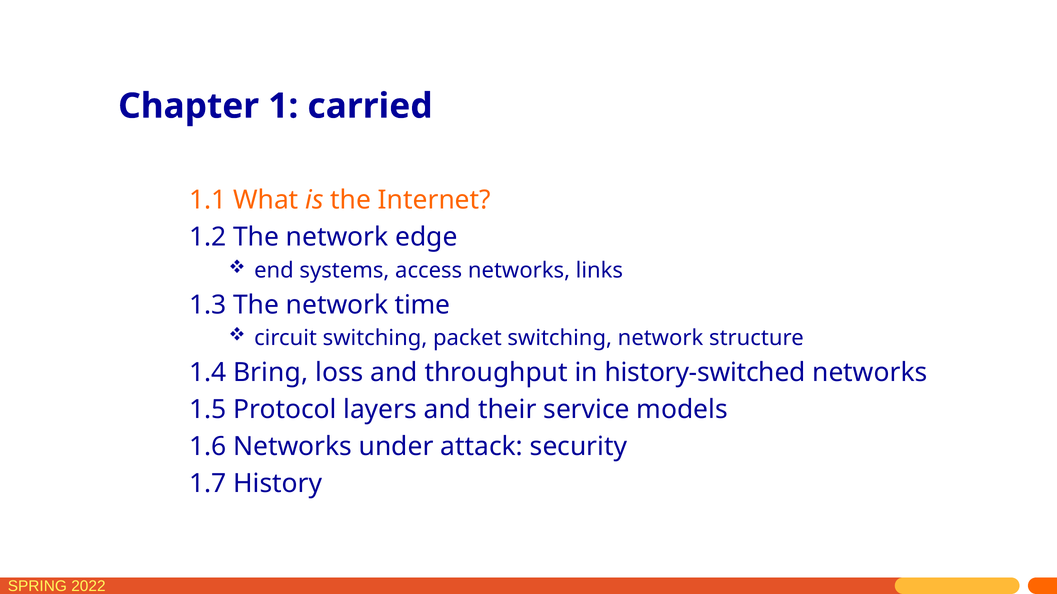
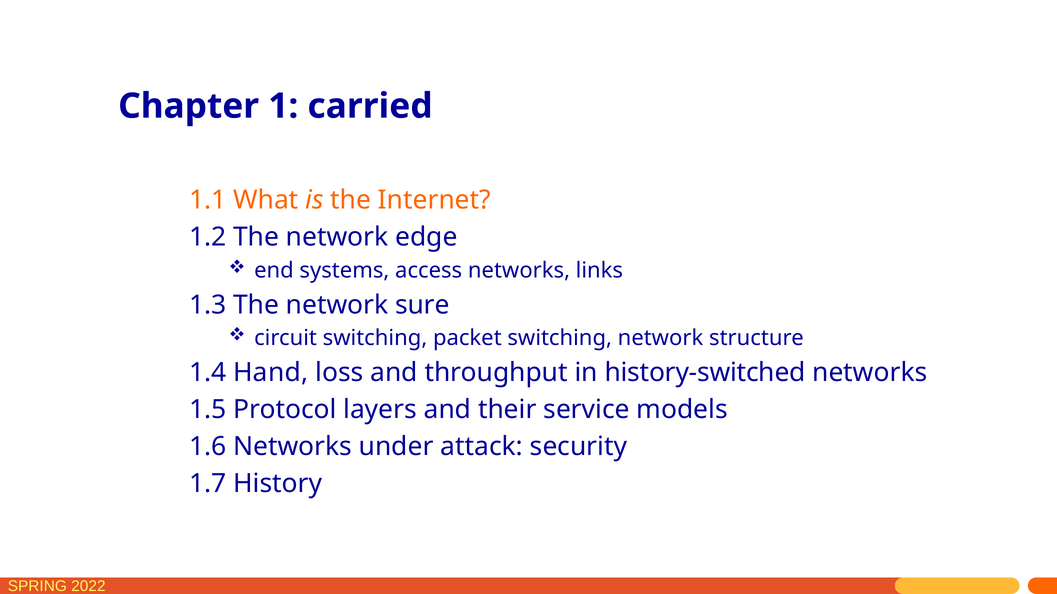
time: time -> sure (422, 305)
Bring: Bring -> Hand (271, 373)
